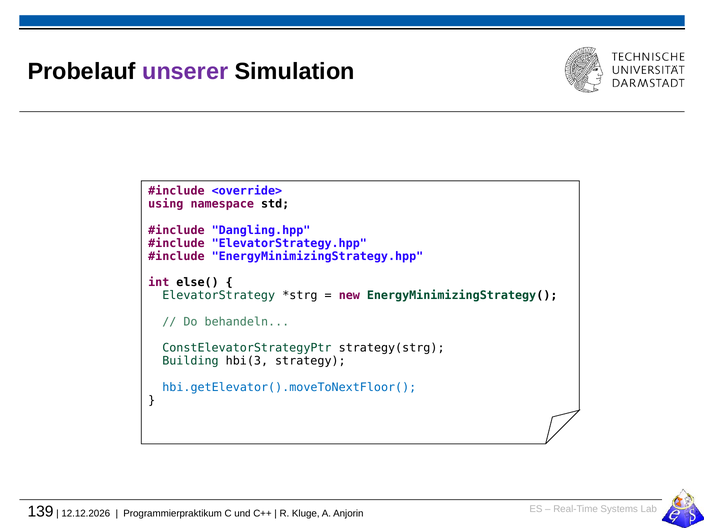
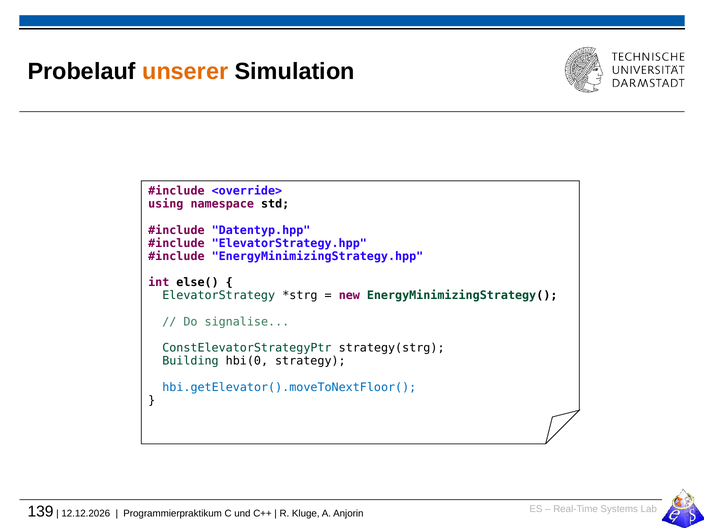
unserer colour: purple -> orange (185, 72)
Dangling.hpp: Dangling.hpp -> Datentyp.hpp (261, 230)
behandeln: behandeln -> signalise (247, 322)
hbi(3: hbi(3 -> hbi(0 (247, 361)
